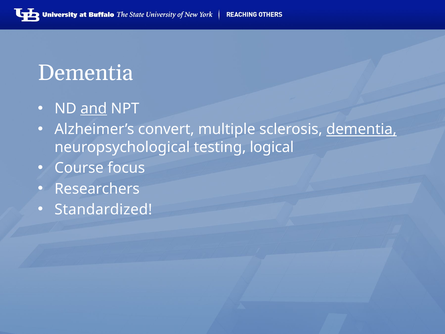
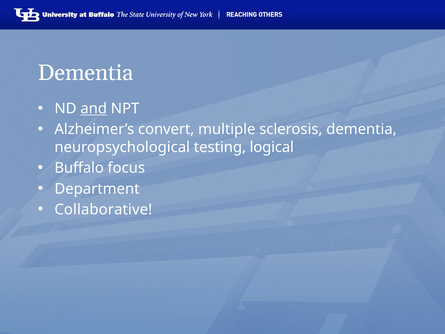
dementia underline: present -> none (362, 129)
Course: Course -> Buffalo (79, 168)
Researchers: Researchers -> Department (97, 189)
Standardized: Standardized -> Collaborative (103, 209)
